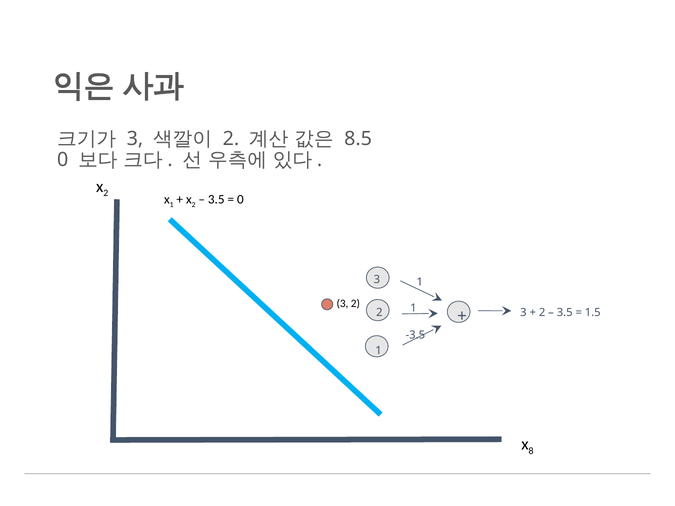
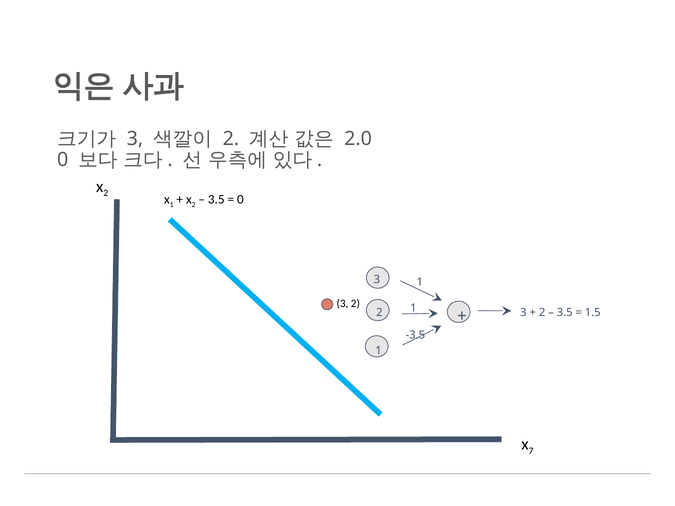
8.5: 8.5 -> 2.0 (358, 139)
8: 8 -> 7 (531, 451)
